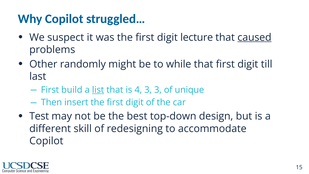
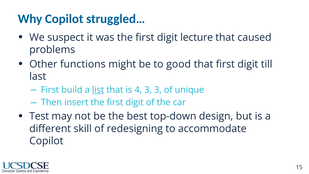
caused underline: present -> none (254, 37)
randomly: randomly -> functions (83, 64)
while: while -> good (179, 64)
